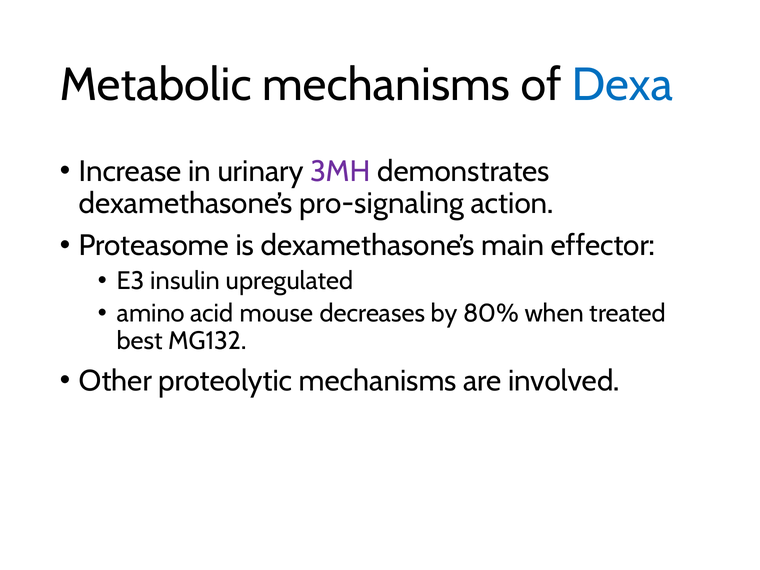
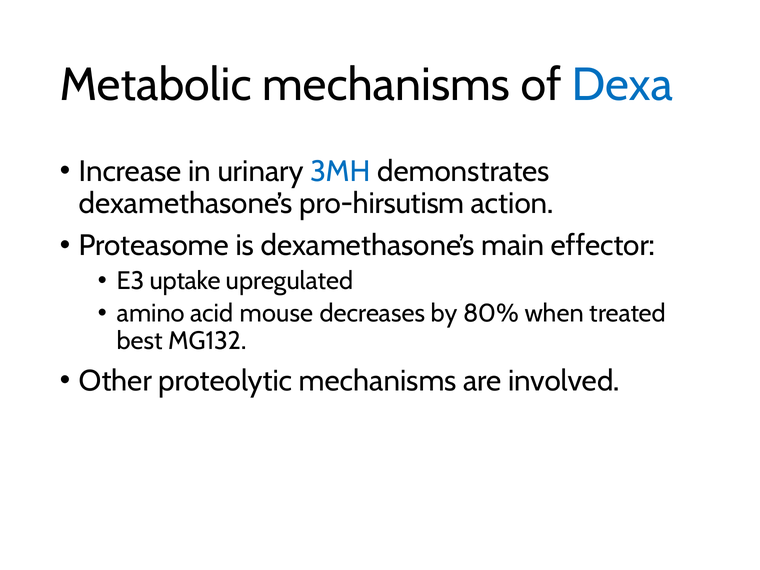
3MH colour: purple -> blue (340, 171)
pro-signaling: pro-signaling -> pro-hirsutism (382, 203)
insulin: insulin -> uptake (185, 281)
